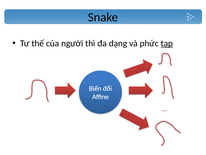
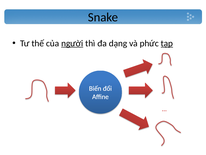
người underline: none -> present (72, 43)
